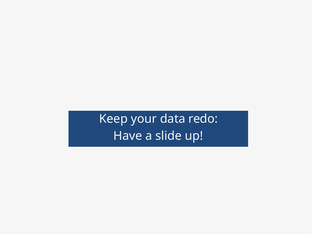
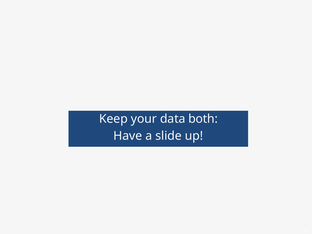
redo: redo -> both (203, 119)
